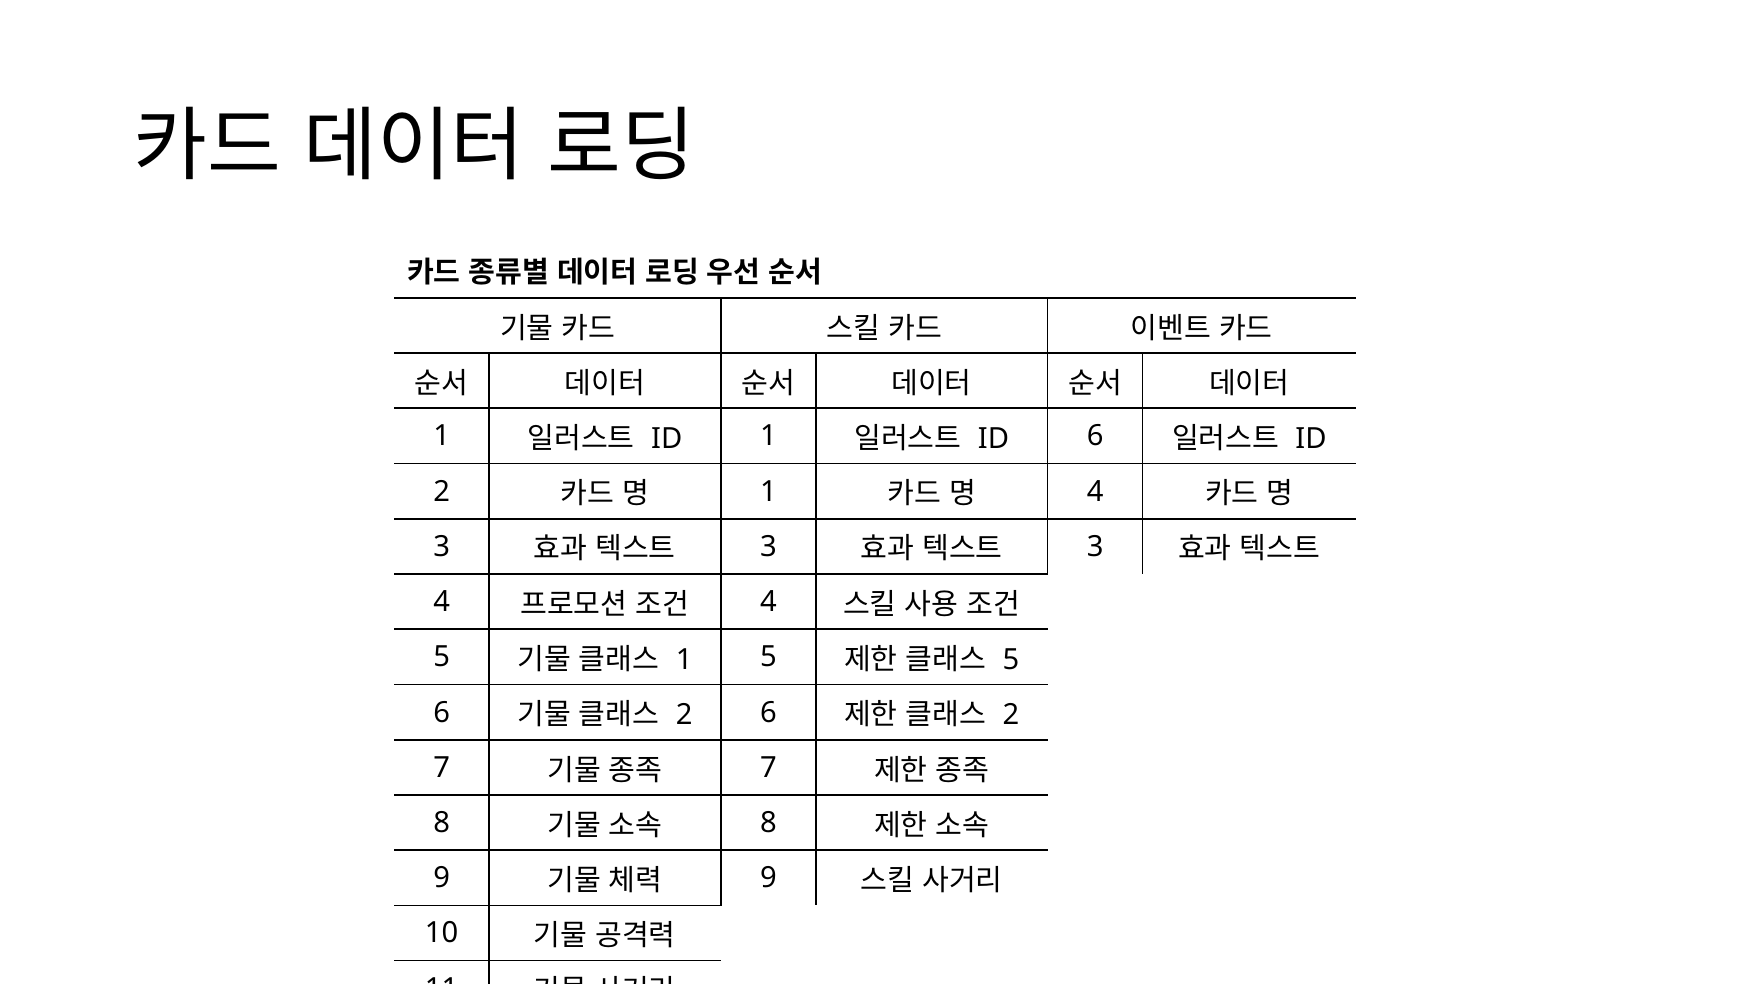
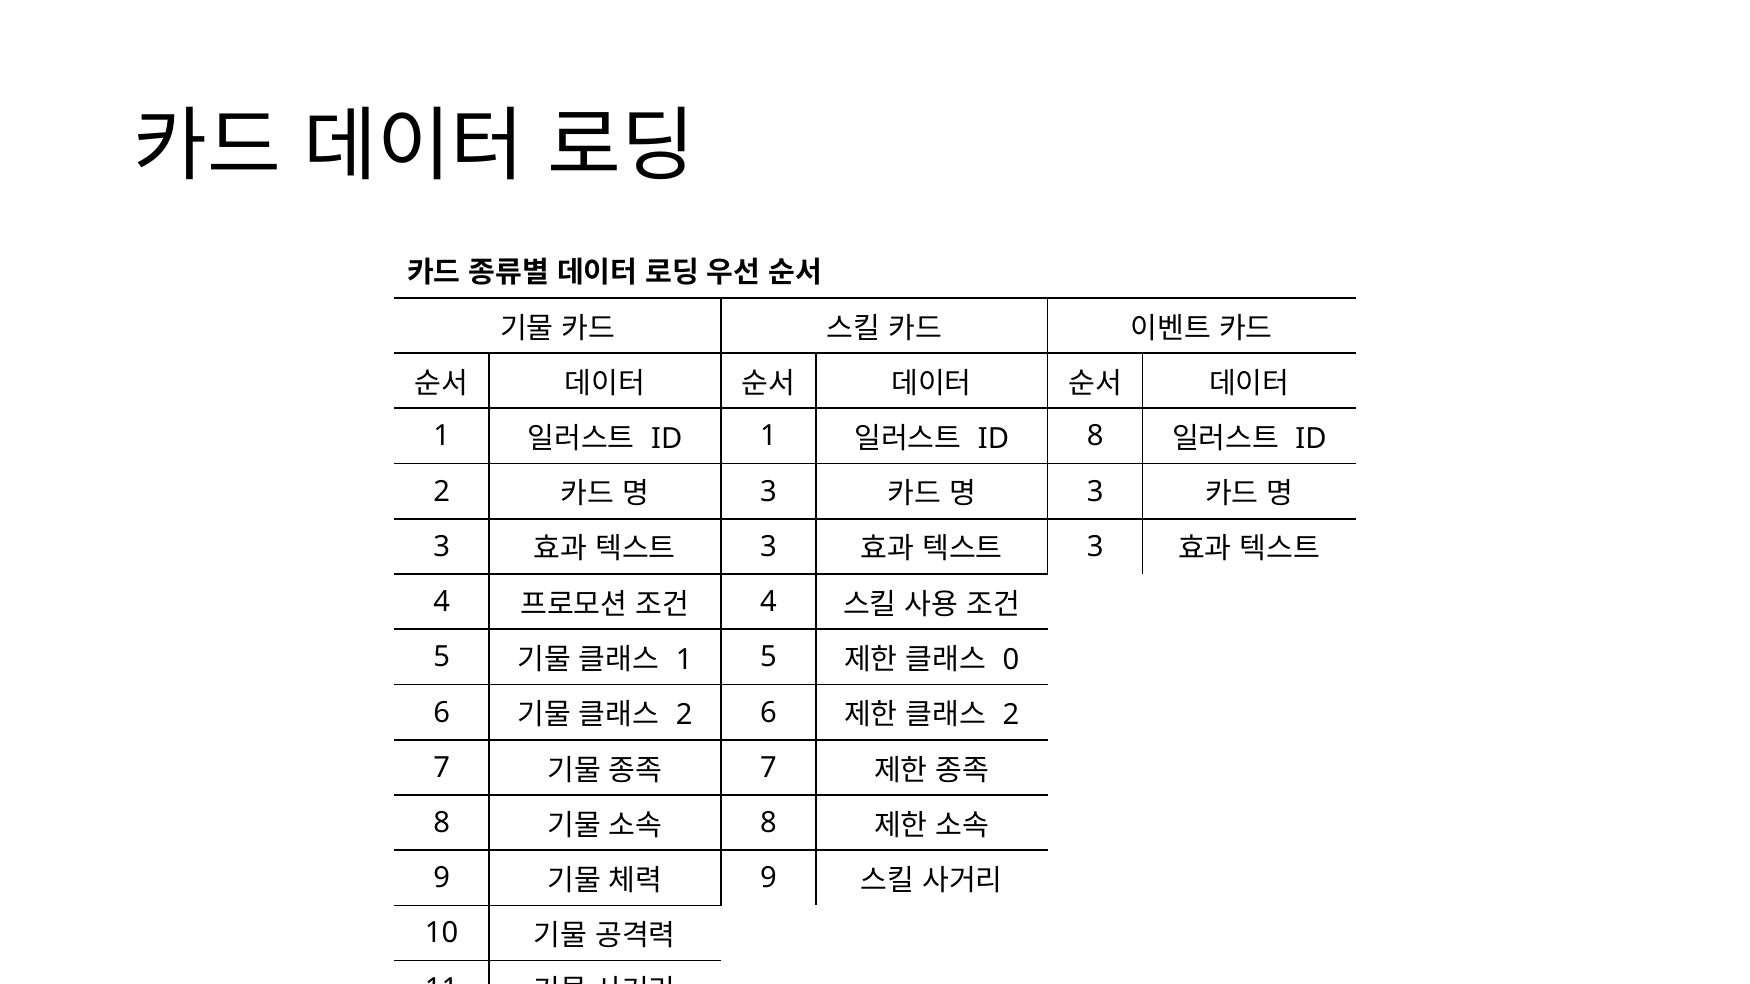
ID 6: 6 -> 8 (1095, 436)
1: 1 -> 3 (768, 492)
4: 4 -> 3 (1095, 492)
5: 5 -> 0 (1011, 660)
